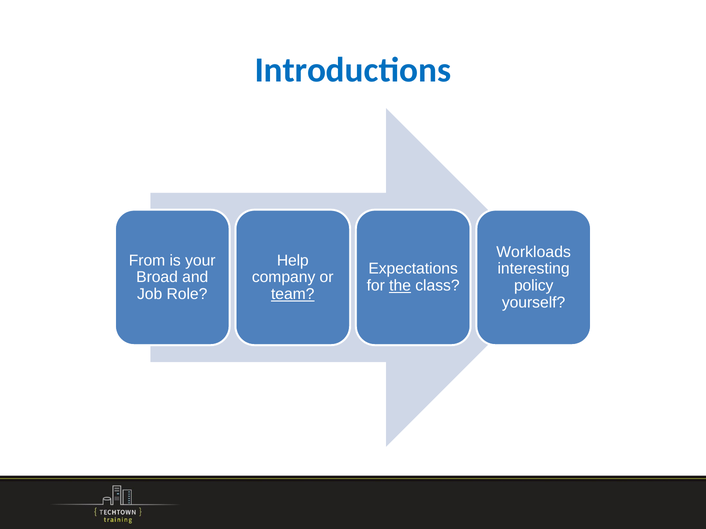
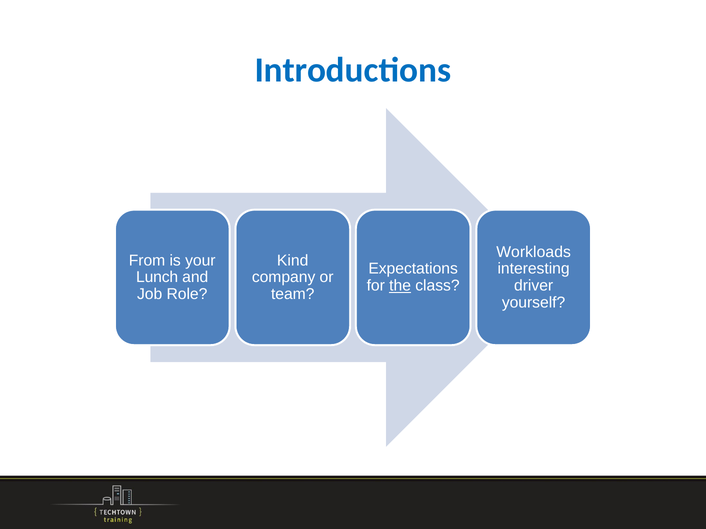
Help: Help -> Kind (293, 261)
Broad: Broad -> Lunch (157, 278)
policy: policy -> driver (534, 286)
team underline: present -> none (293, 294)
